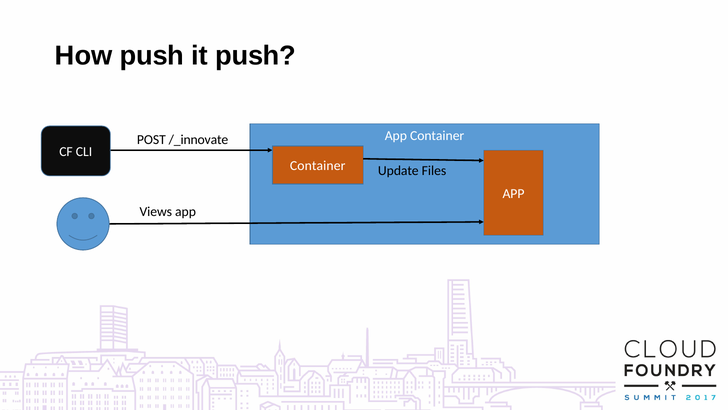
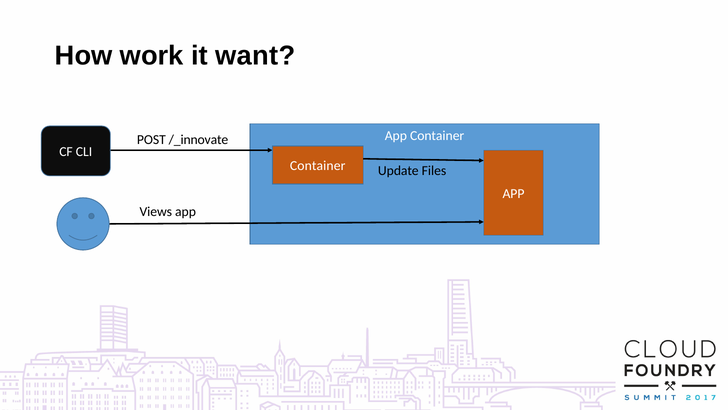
How push: push -> work (152, 56)
it push: push -> want (255, 56)
